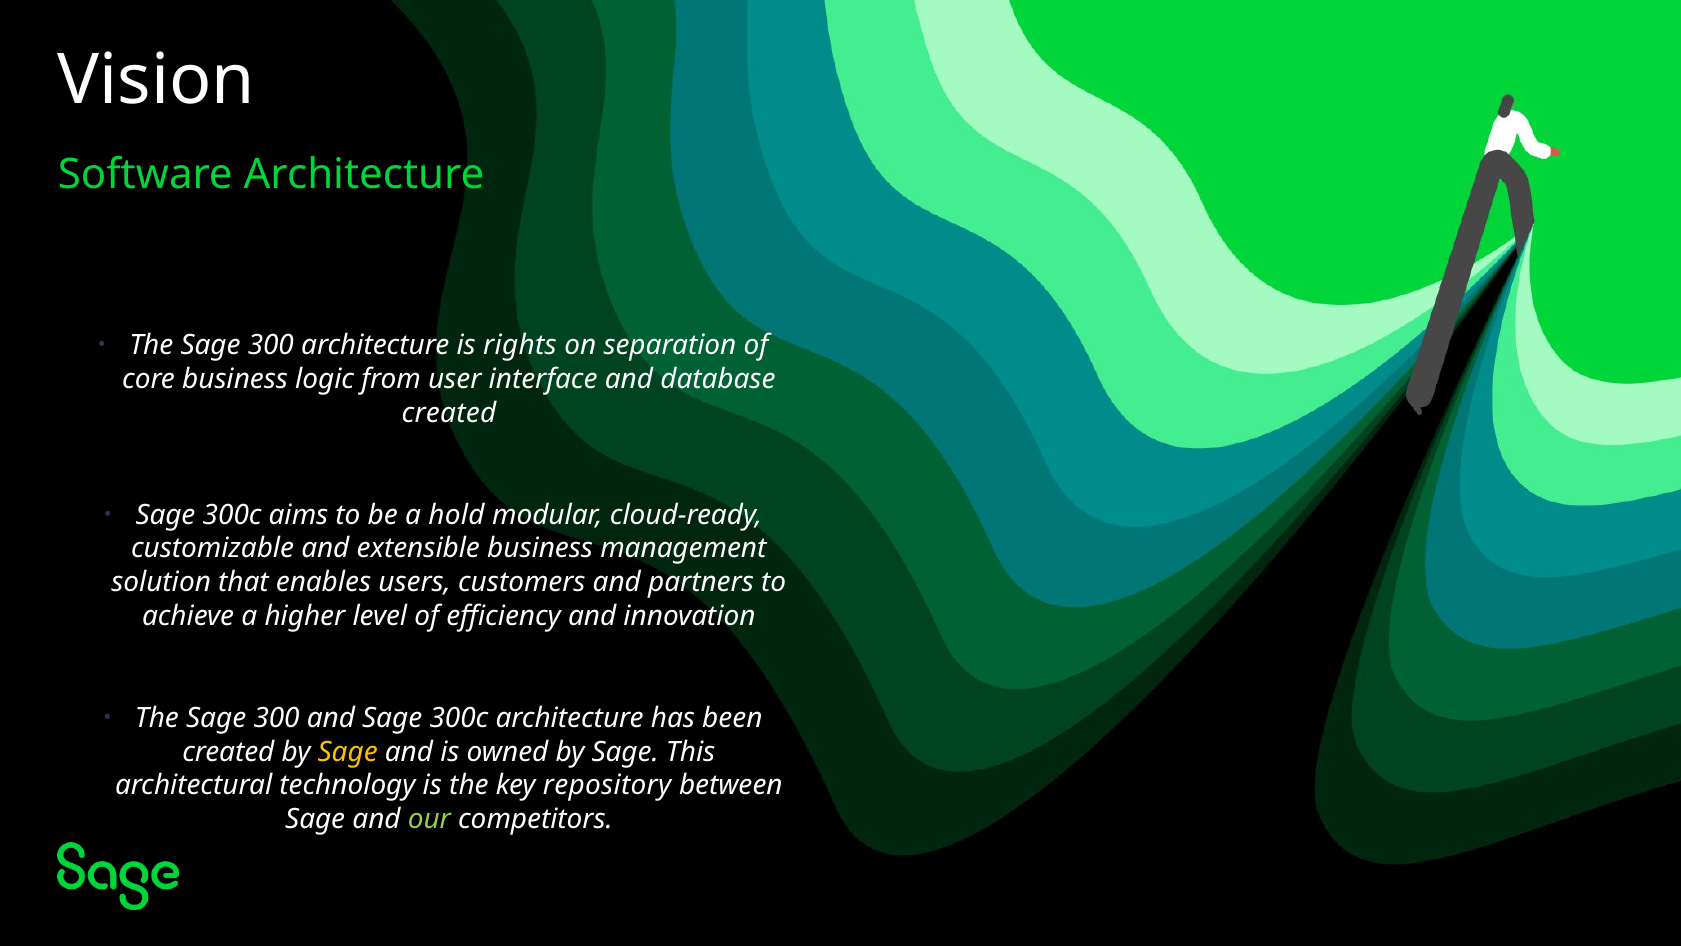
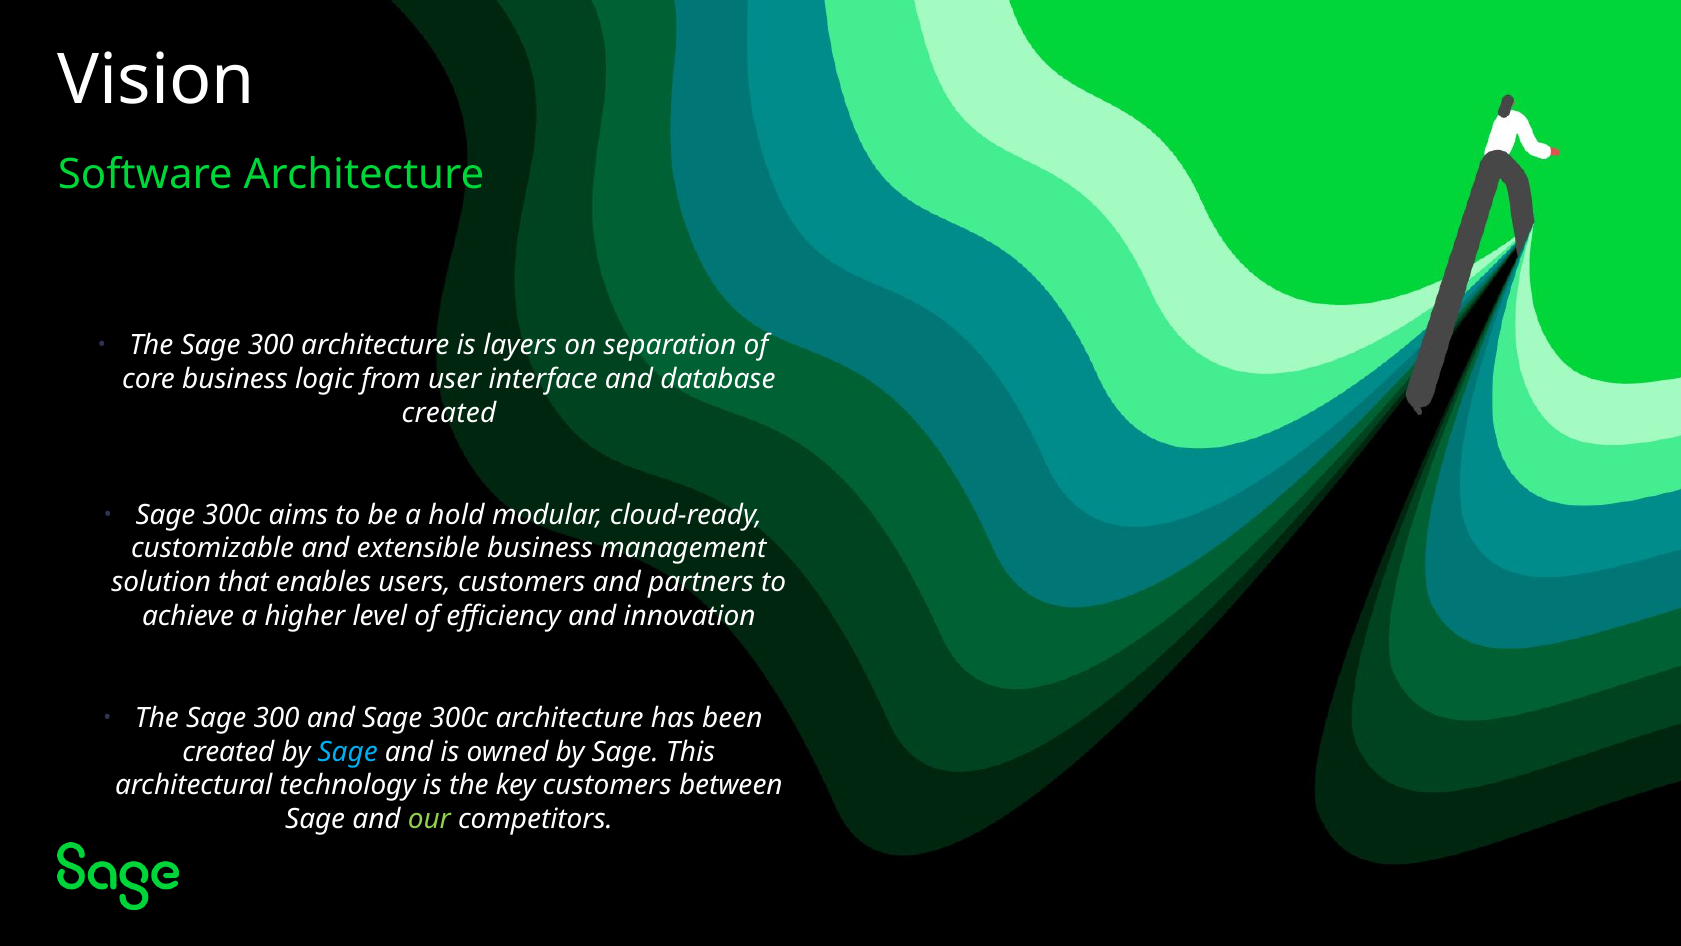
rights: rights -> layers (520, 345)
Sage colour: yellow -> light blue (348, 751)
key repository: repository -> customers (607, 785)
